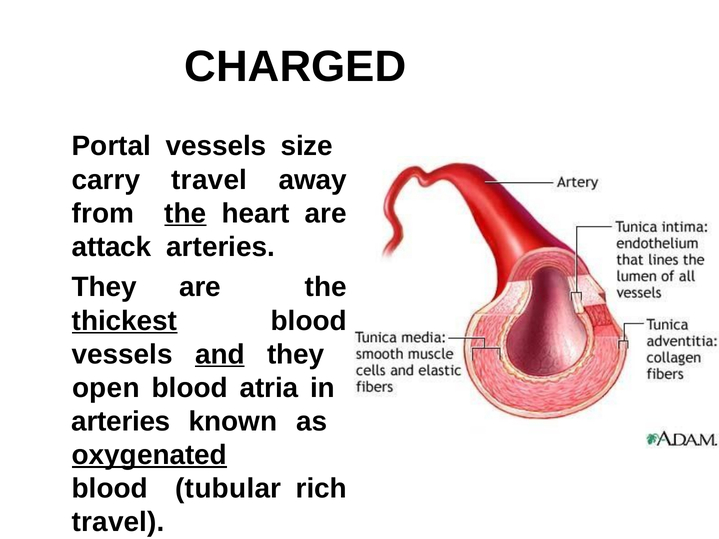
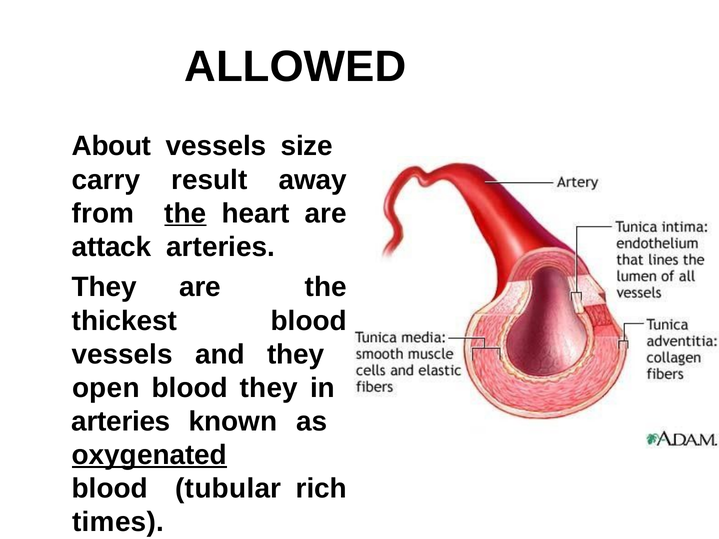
CHARGED: CHARGED -> ALLOWED (295, 67)
Portal: Portal -> About (112, 146)
carry travel: travel -> result (209, 180)
thickest underline: present -> none (125, 321)
and underline: present -> none (220, 355)
blood atria: atria -> they (269, 388)
travel: travel -> times (118, 522)
